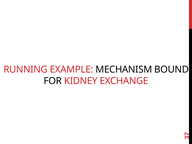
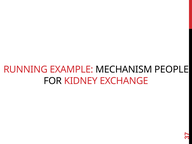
BOUND: BOUND -> PEOPLE (172, 69)
